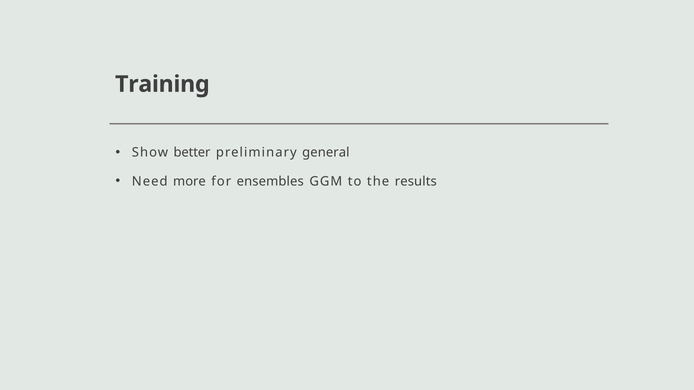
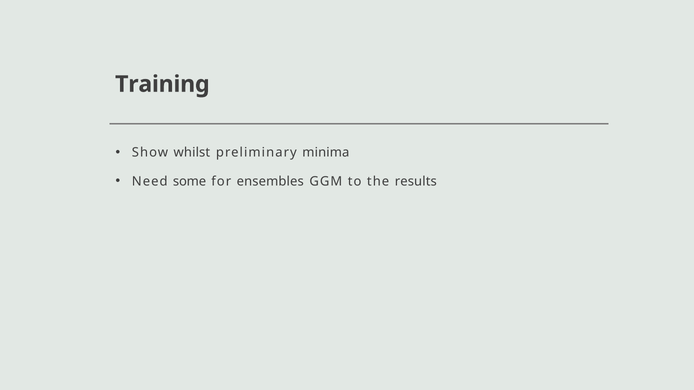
better: better -> whilst (192, 153)
general: general -> minima (326, 153)
more: more -> some (190, 181)
